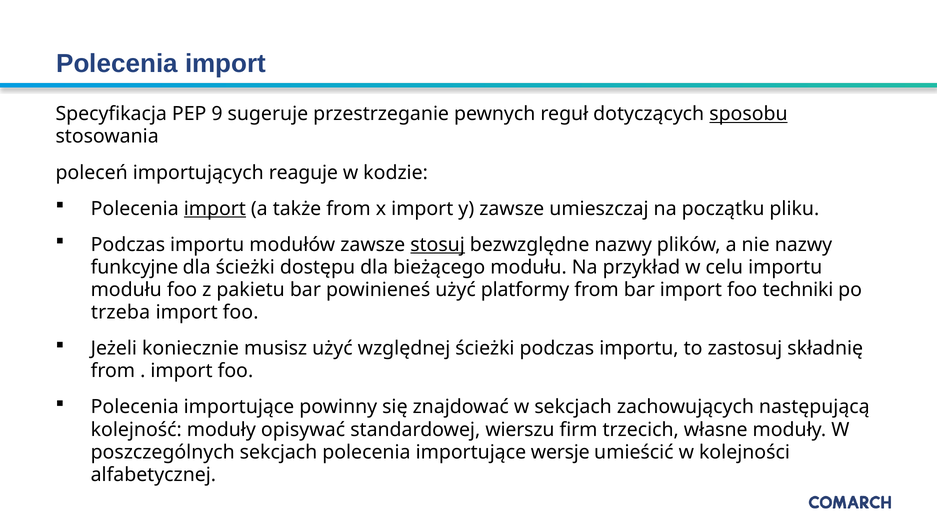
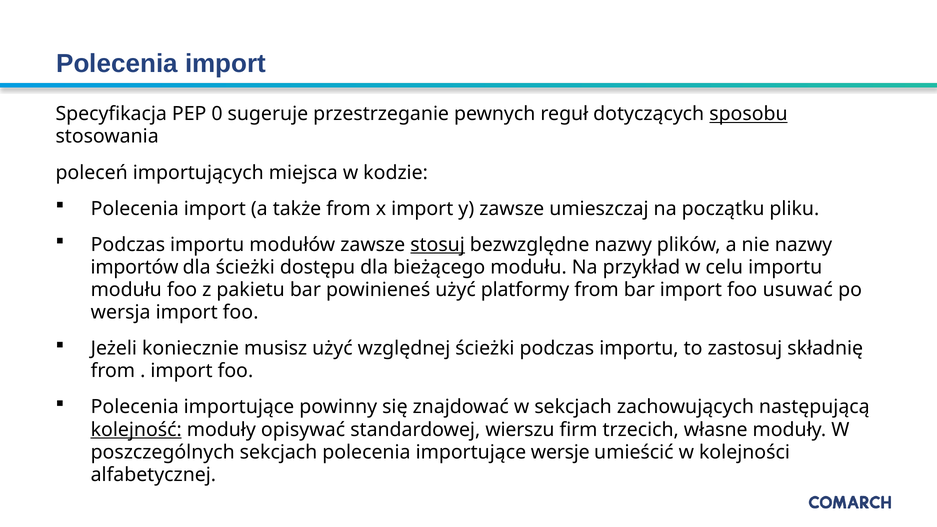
9: 9 -> 0 (217, 114)
reaguje: reaguje -> miejsca (303, 173)
import underline: present -> none (215, 209)
funkcyjne: funkcyjne -> importów (135, 267)
techniki: techniki -> usuwać (798, 290)
trzeba: trzeba -> wersja (121, 312)
kolejność underline: none -> present (136, 430)
